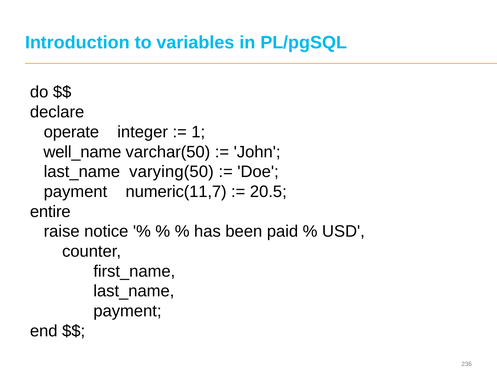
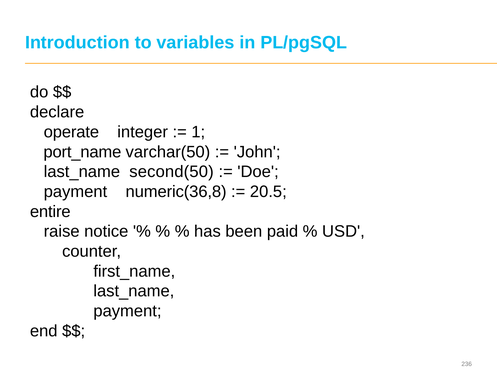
well_name: well_name -> port_name (82, 152)
varying(50: varying(50 -> second(50 (171, 172)
numeric(11,7: numeric(11,7 -> numeric(36,8 (176, 192)
